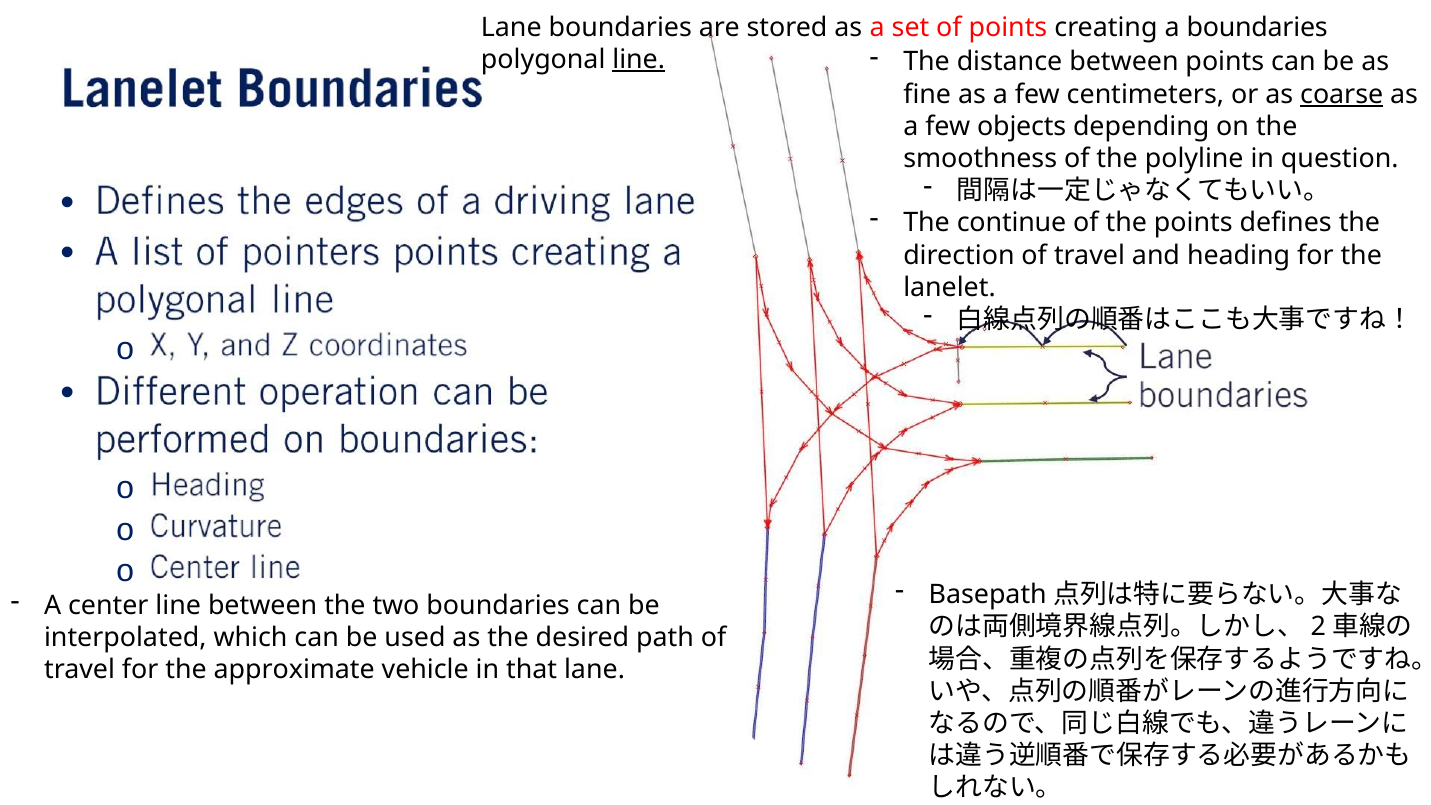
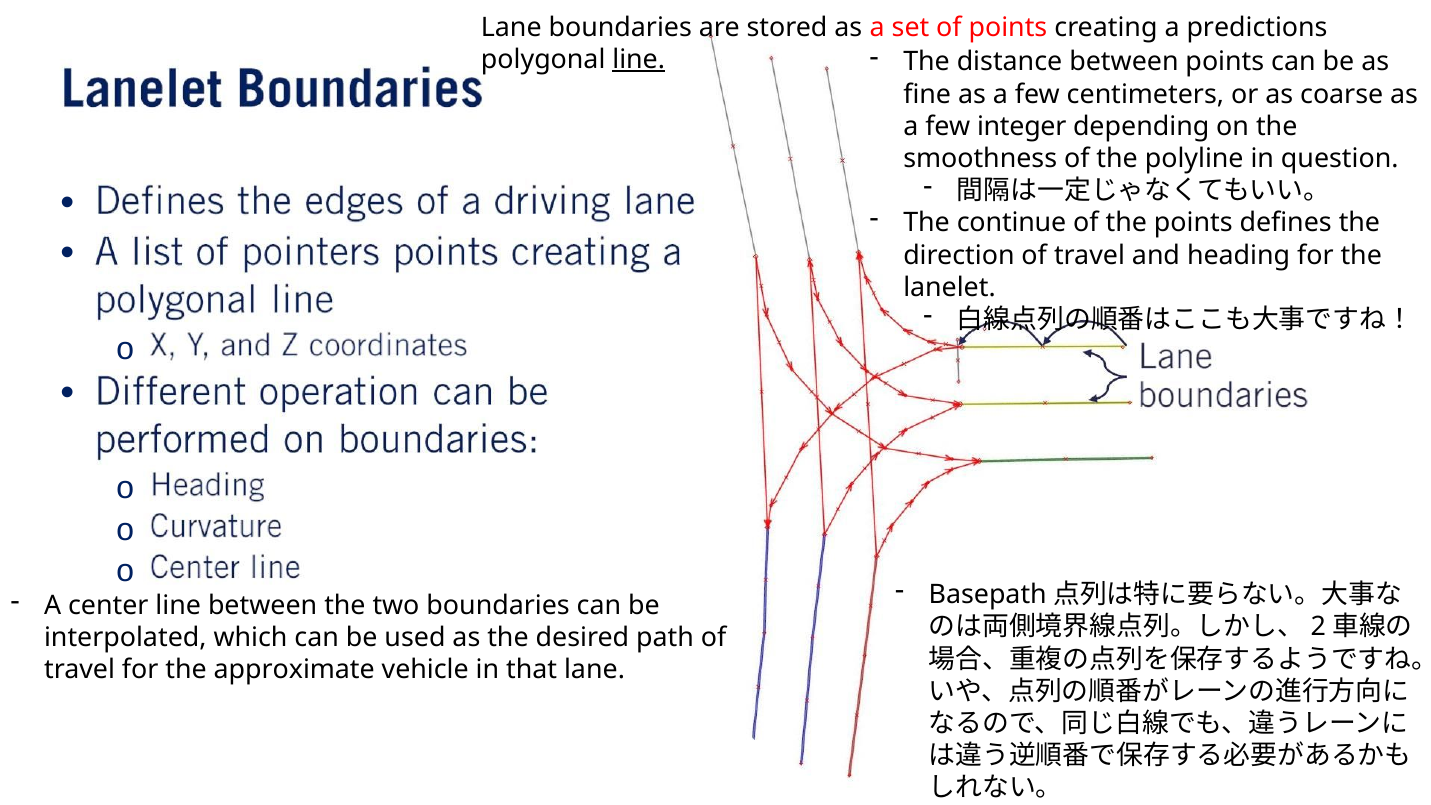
a boundaries: boundaries -> predictions (1257, 27)
coarse underline: present -> none (1342, 94)
objects: objects -> integer (1022, 127)
